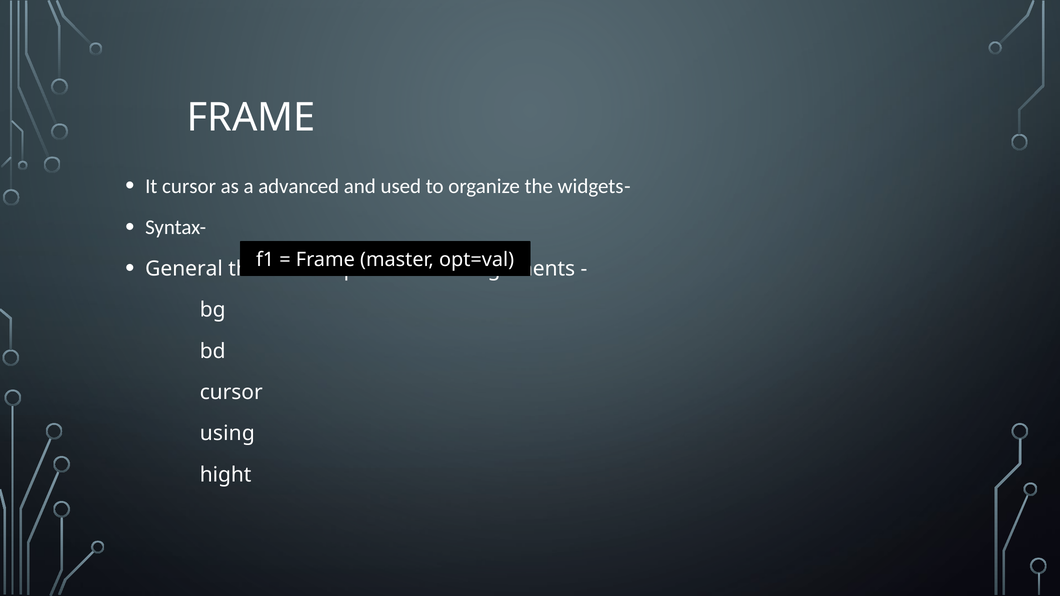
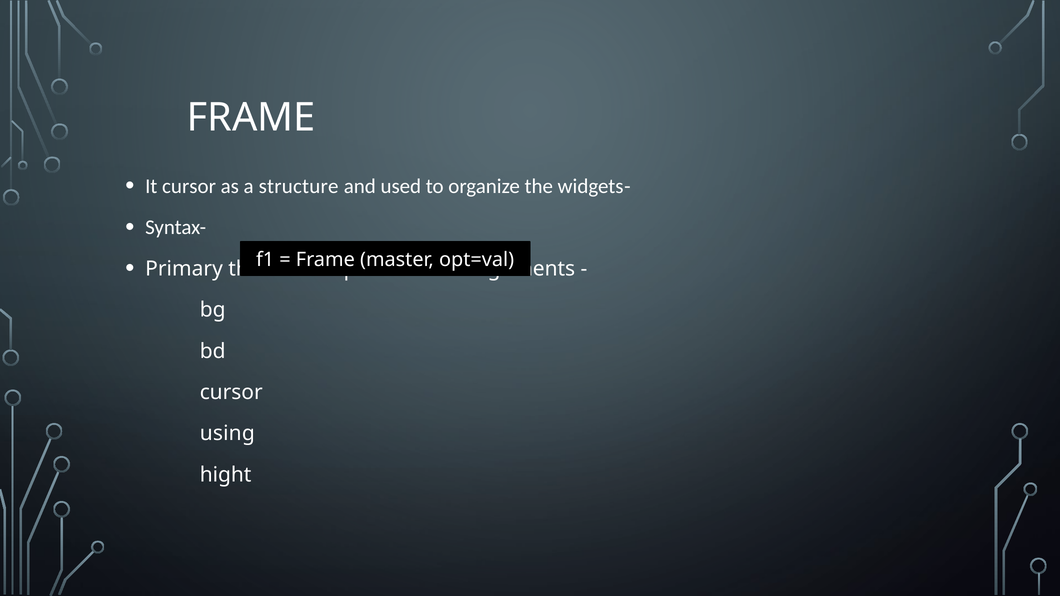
advanced: advanced -> structure (299, 186)
General: General -> Primary (184, 269)
